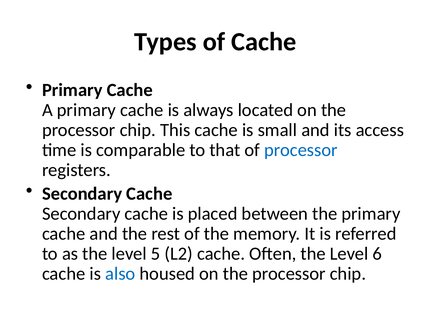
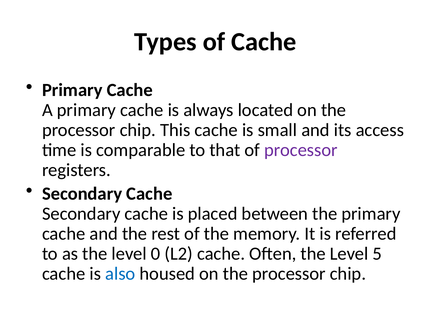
processor colour: blue -> purple (301, 150)
5: 5 -> 0 (156, 254)
6: 6 -> 5 (377, 254)
